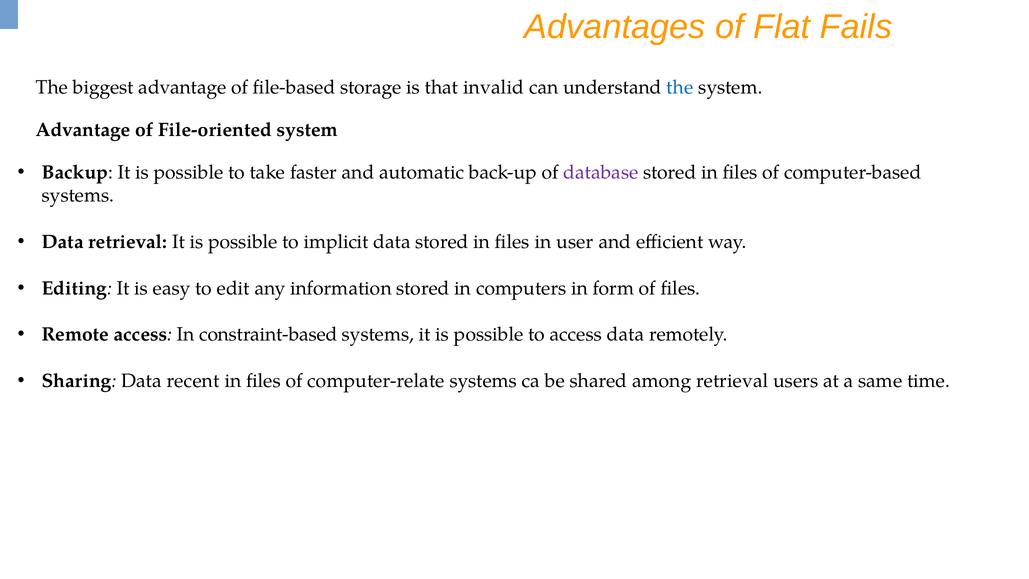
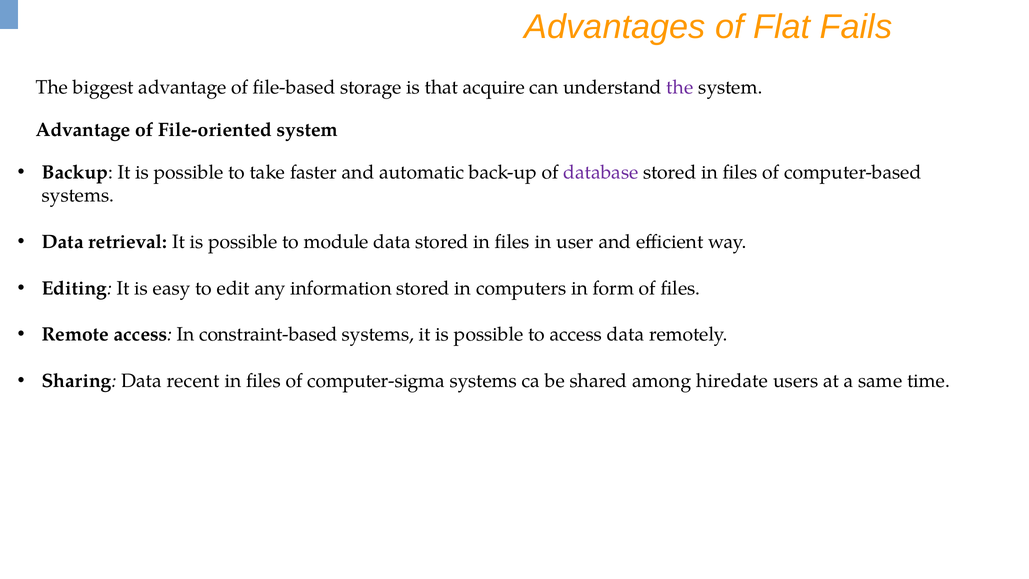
invalid: invalid -> acquire (494, 87)
the colour: blue -> purple (680, 87)
implicit: implicit -> module (336, 242)
computer-relate: computer-relate -> computer-sigma (376, 381)
among retrieval: retrieval -> hiredate (732, 381)
